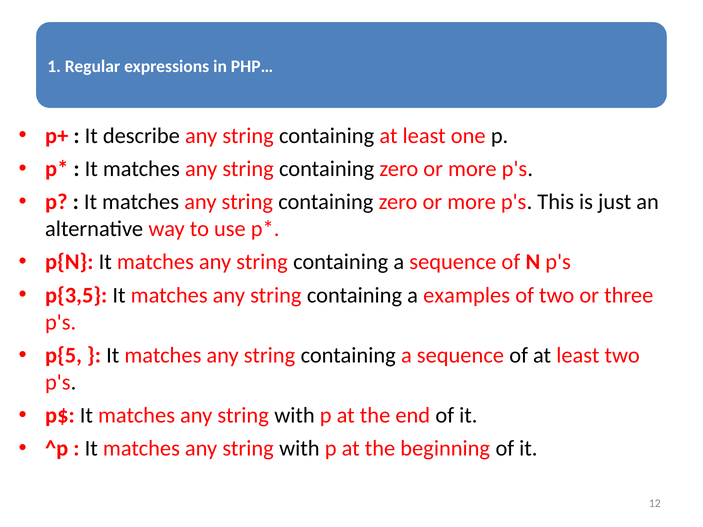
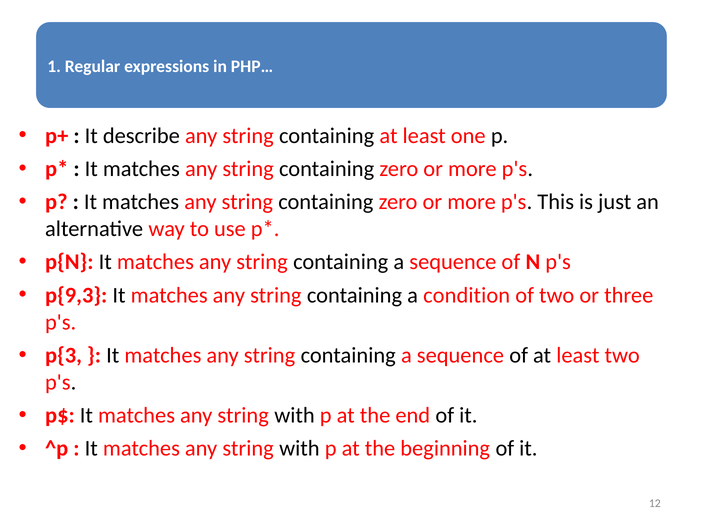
p{3,5: p{3,5 -> p{9,3 (76, 295)
examples: examples -> condition (467, 295)
p{5: p{5 -> p{3 (64, 355)
